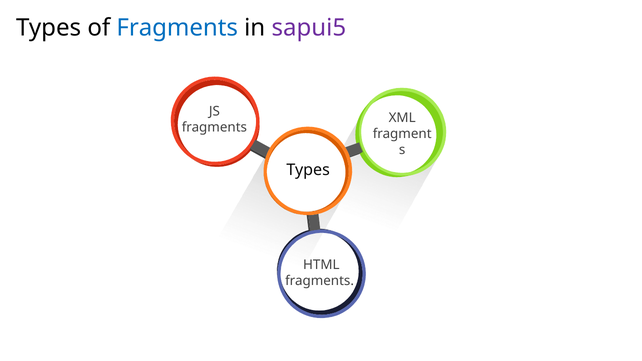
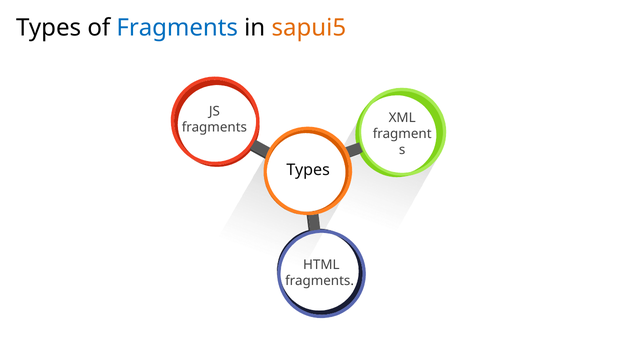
sapui5 colour: purple -> orange (309, 28)
